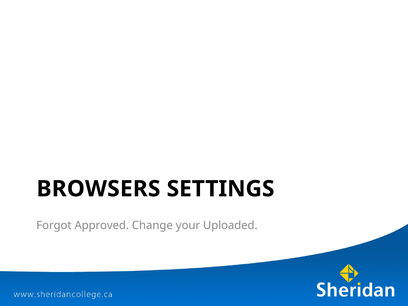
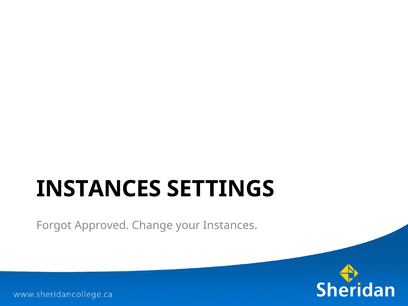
BROWSERS: BROWSERS -> INSTANCES (99, 189)
your Uploaded: Uploaded -> Instances (230, 225)
